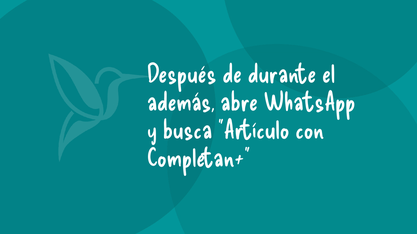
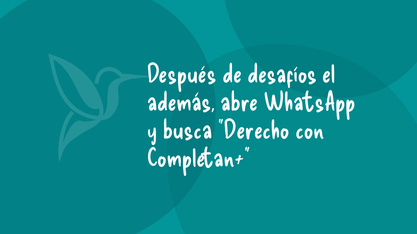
durante: durante -> desafíos (282, 74)
Artículo: Artículo -> Derecho (254, 131)
